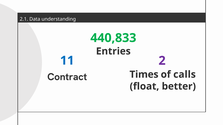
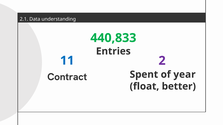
Times: Times -> Spent (144, 75)
calls: calls -> year (185, 75)
